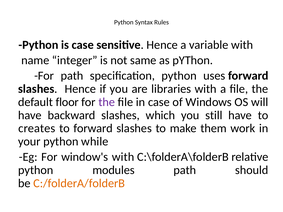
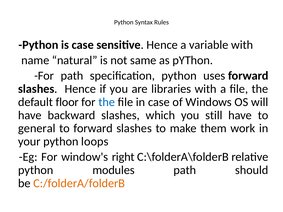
integer: integer -> natural (75, 60)
the colour: purple -> blue (107, 102)
creates: creates -> general (37, 128)
while: while -> loops (95, 142)
window's with: with -> right (123, 157)
